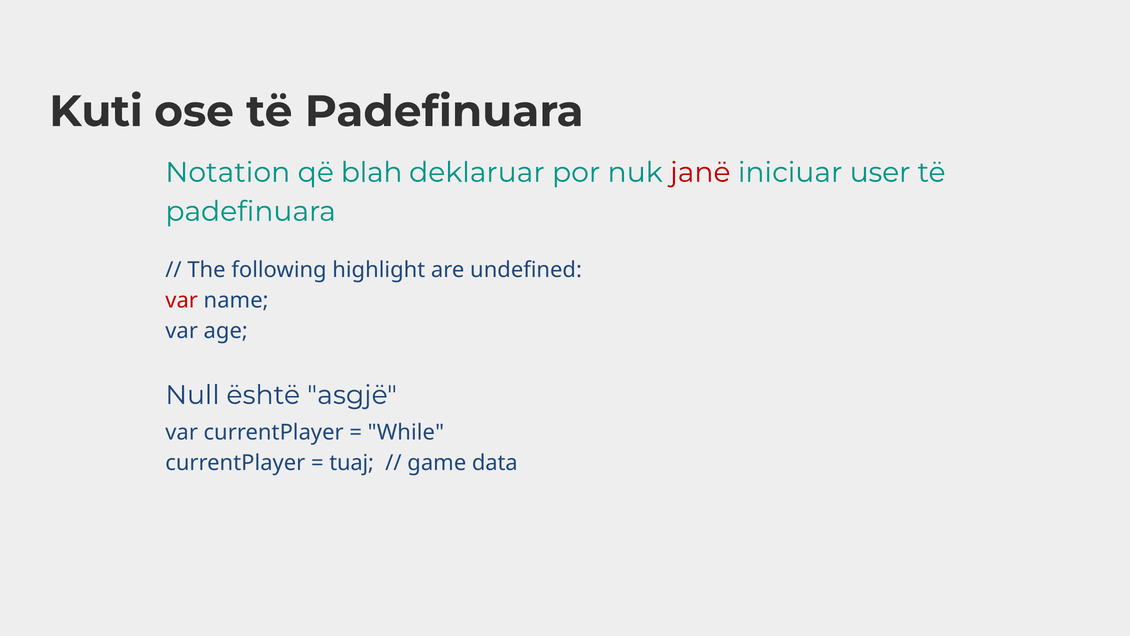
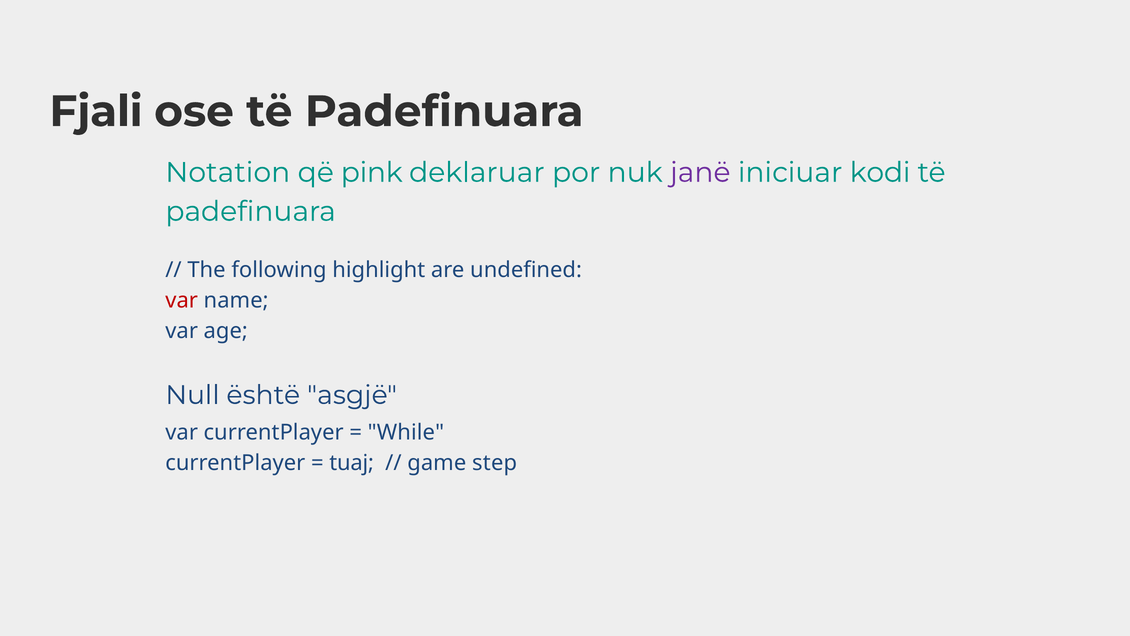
Kuti: Kuti -> Fjali (96, 112)
blah: blah -> pink (372, 172)
janë colour: red -> purple (700, 172)
user: user -> kodi (880, 172)
data: data -> step (495, 463)
